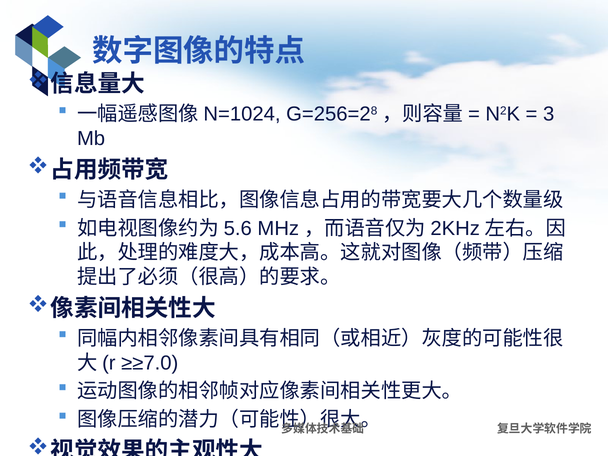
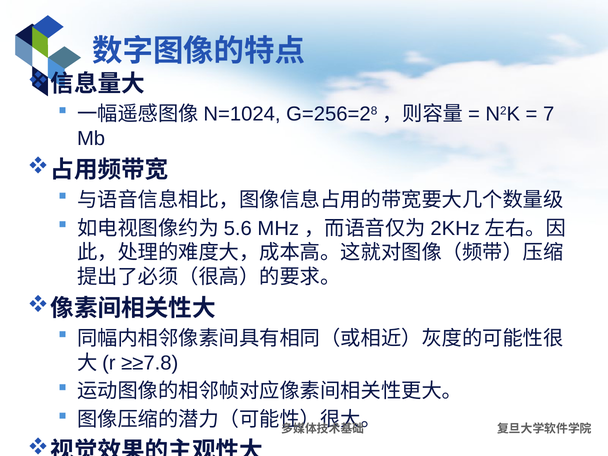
3: 3 -> 7 (549, 114)
≥≥7.0: ≥≥7.0 -> ≥≥7.8 (150, 363)
